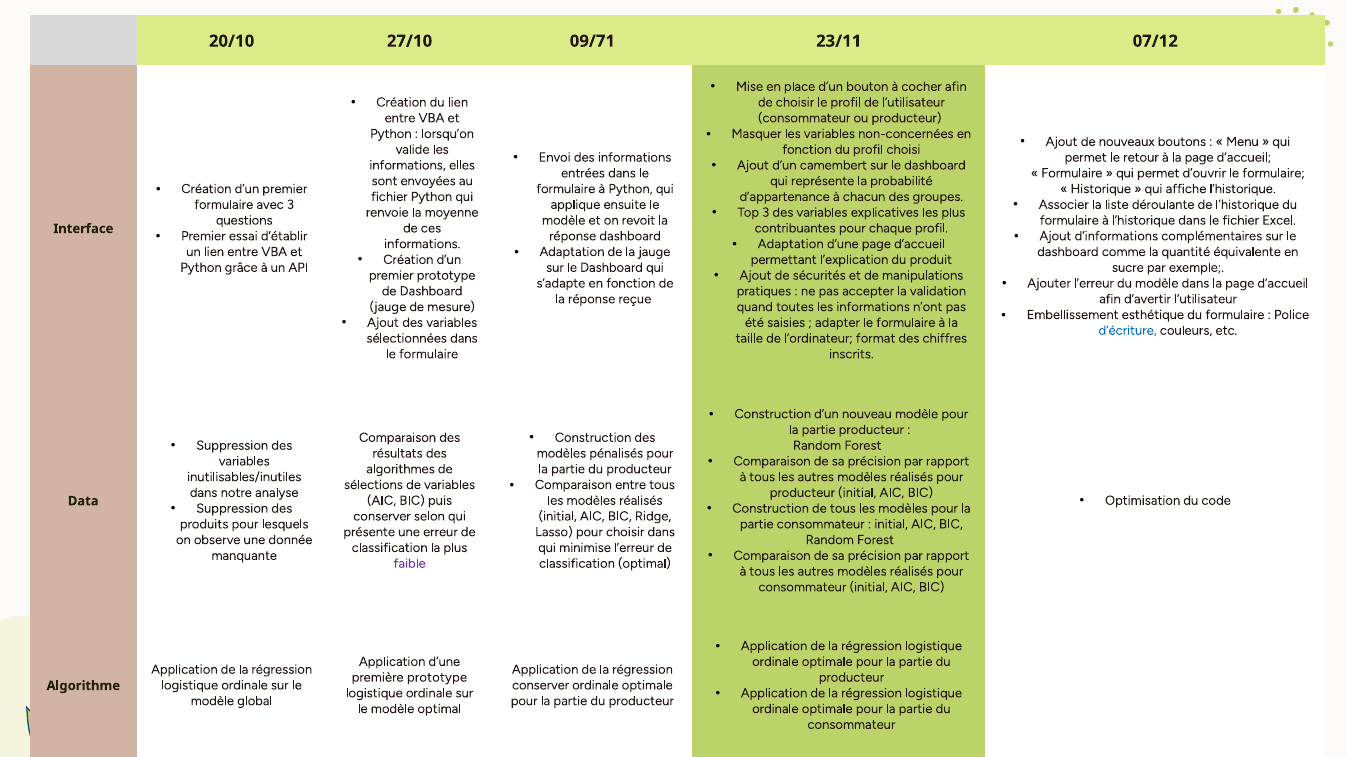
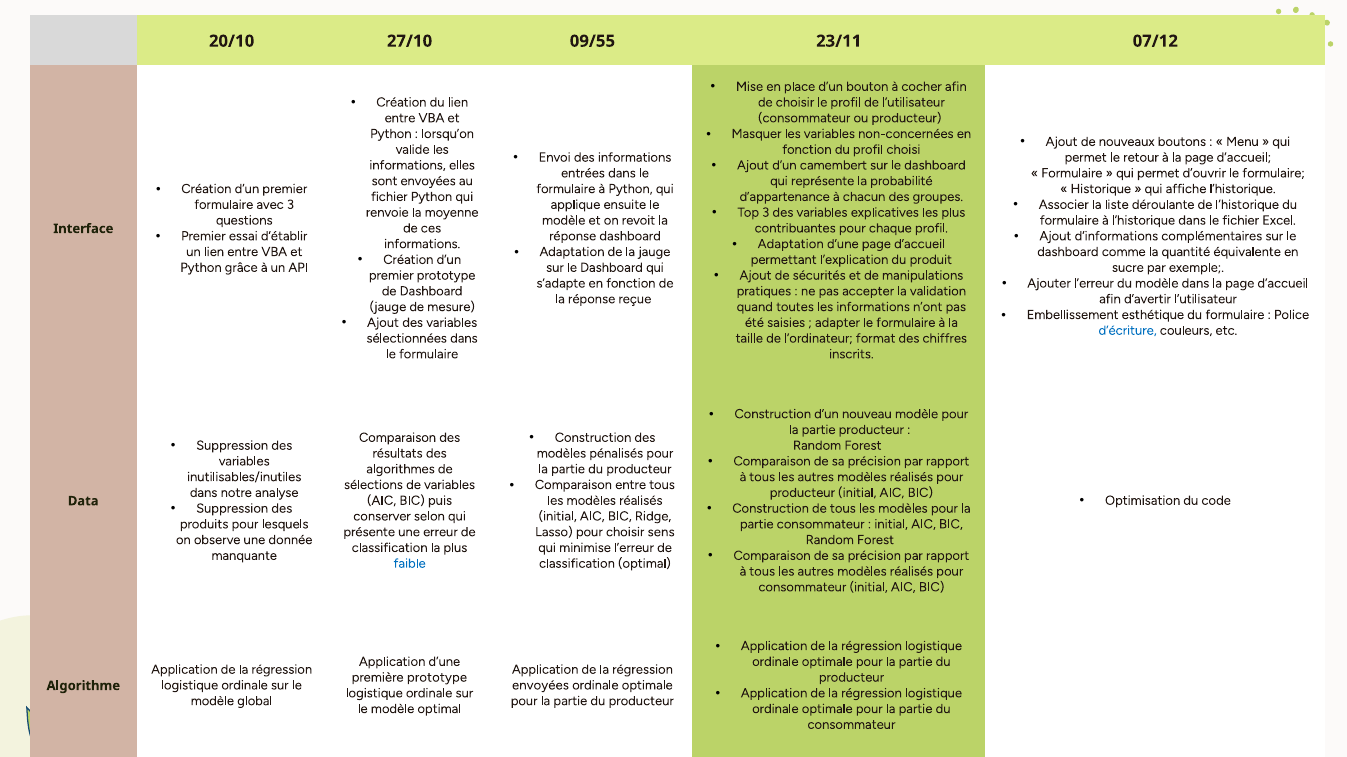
09/71: 09/71 -> 09/55 (592, 41)
choisir dans: dans -> sens (661, 532)
faible colour: purple -> blue (410, 564)
conserver: conserver -> envoyées (540, 686)
